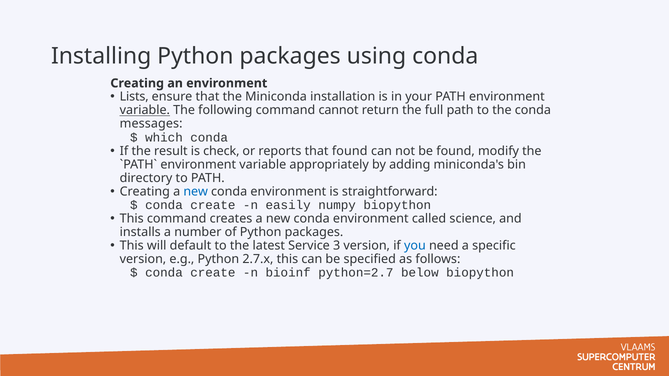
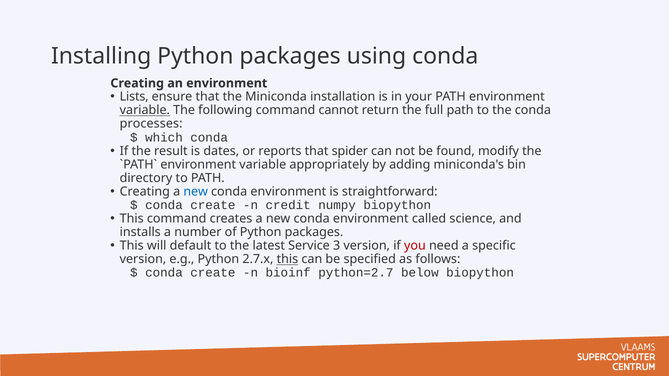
messages: messages -> processes (151, 124)
check: check -> dates (221, 151)
that found: found -> spider (350, 151)
easily: easily -> credit (288, 205)
you colour: blue -> red (415, 246)
this underline: none -> present (287, 259)
